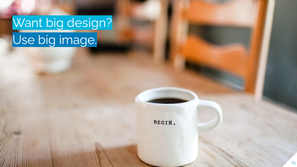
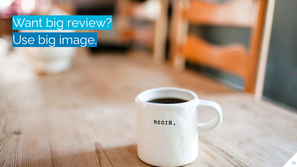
design: design -> review (89, 23)
